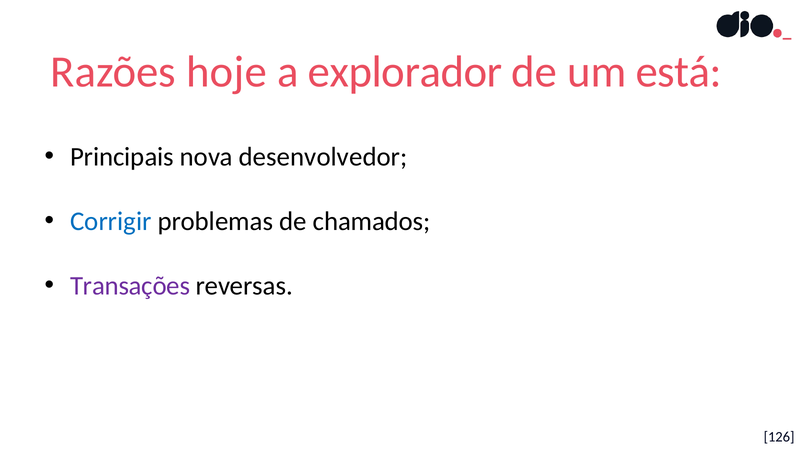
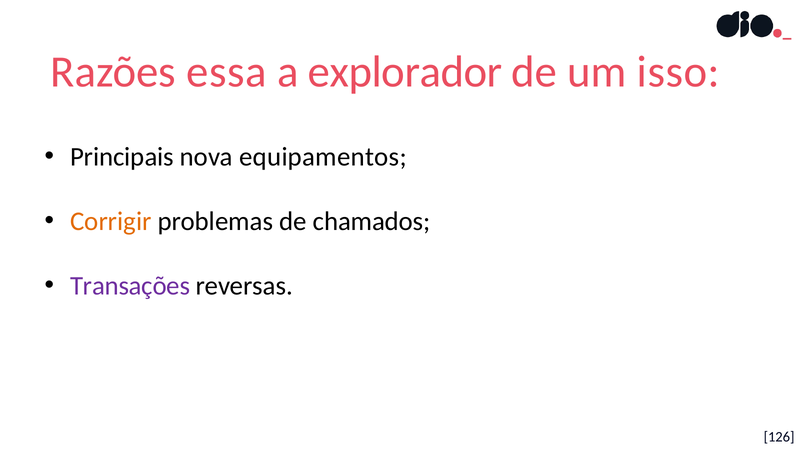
hoje: hoje -> essa (226, 72)
está: está -> isso (678, 72)
desenvolvedor: desenvolvedor -> equipamentos (323, 157)
Corrigir colour: blue -> orange (111, 221)
